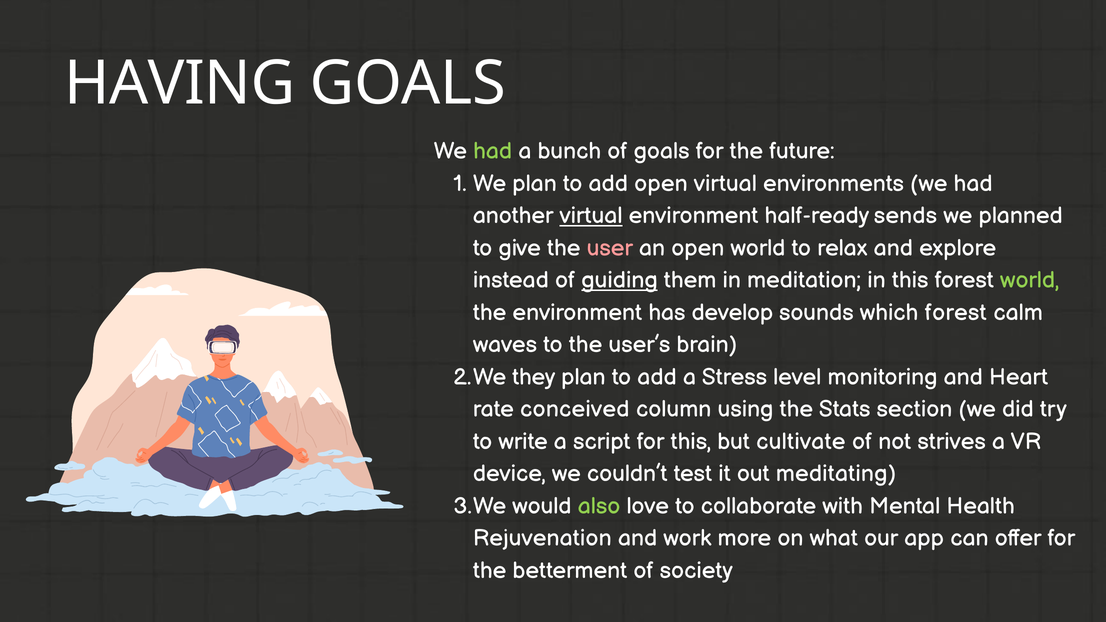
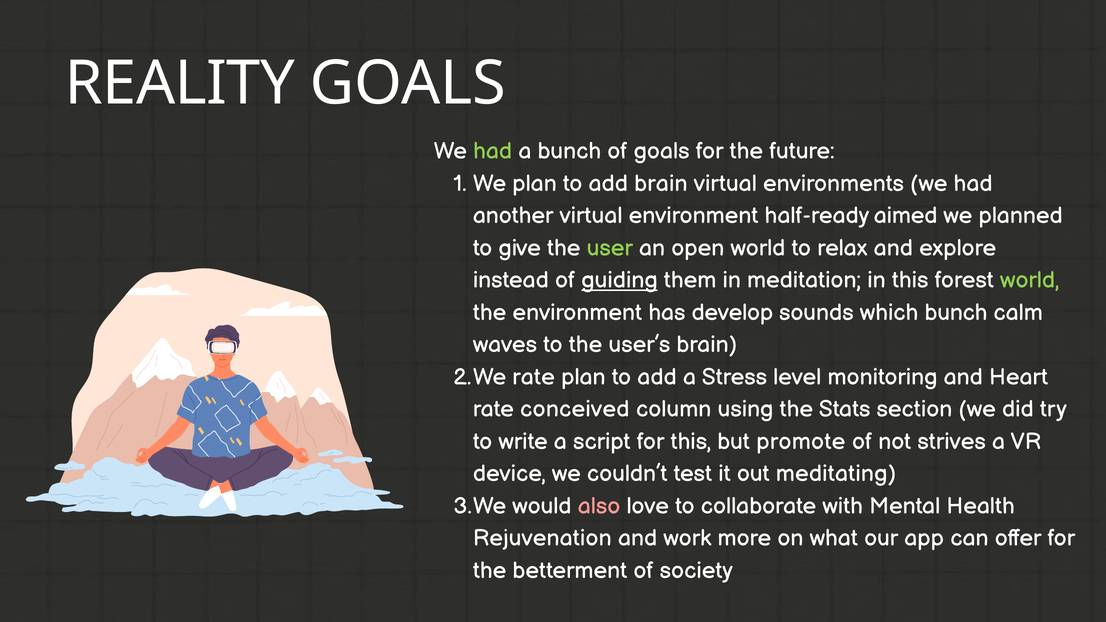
HAVING: HAVING -> REALITY (180, 83)
add open: open -> brain (661, 183)
virtual underline: present -> none (591, 216)
sends: sends -> aimed (906, 216)
user colour: pink -> light green (610, 248)
which forest: forest -> bunch (956, 313)
they: they -> rate (534, 377)
cultivate: cultivate -> promote (801, 442)
also colour: light green -> pink (599, 506)
